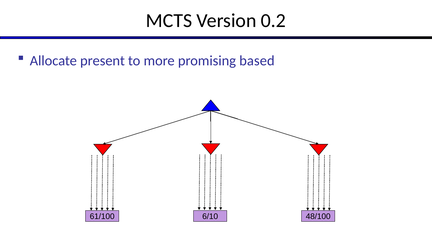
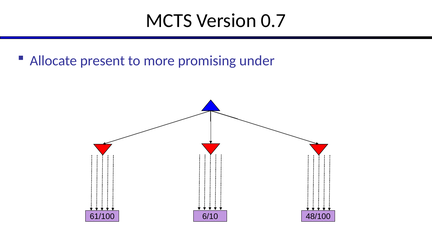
0.2: 0.2 -> 0.7 (273, 21)
based: based -> under (257, 61)
